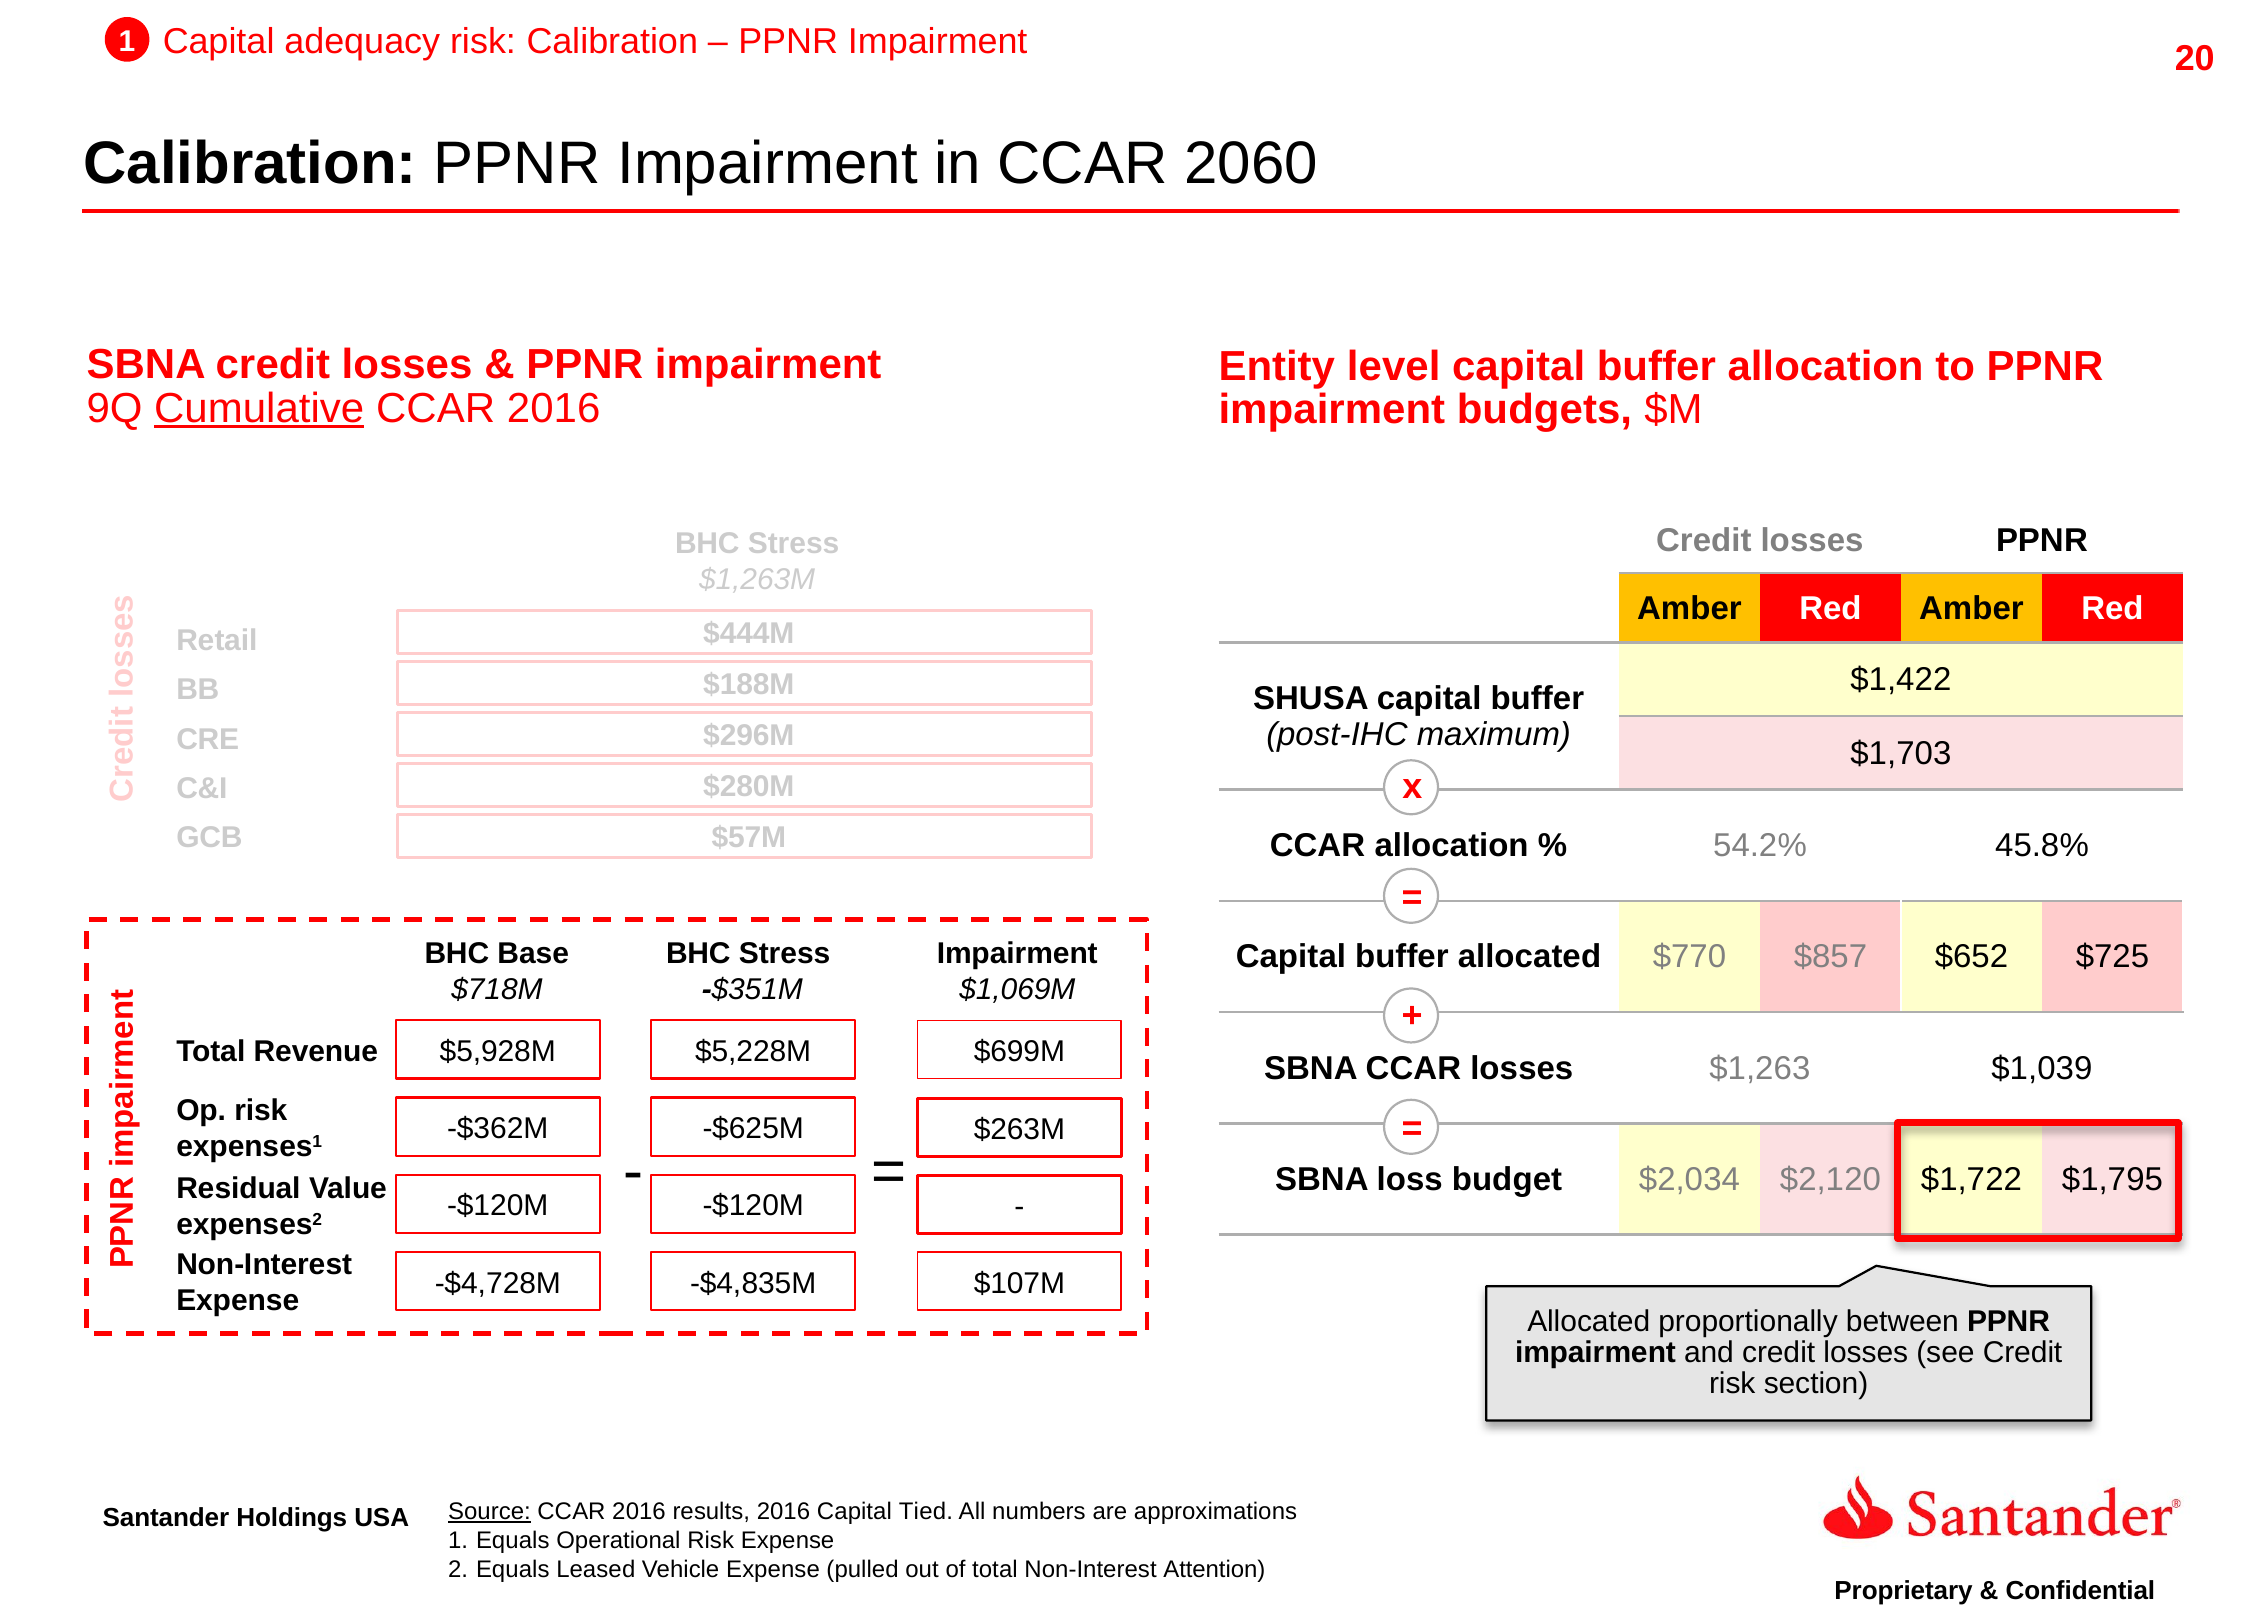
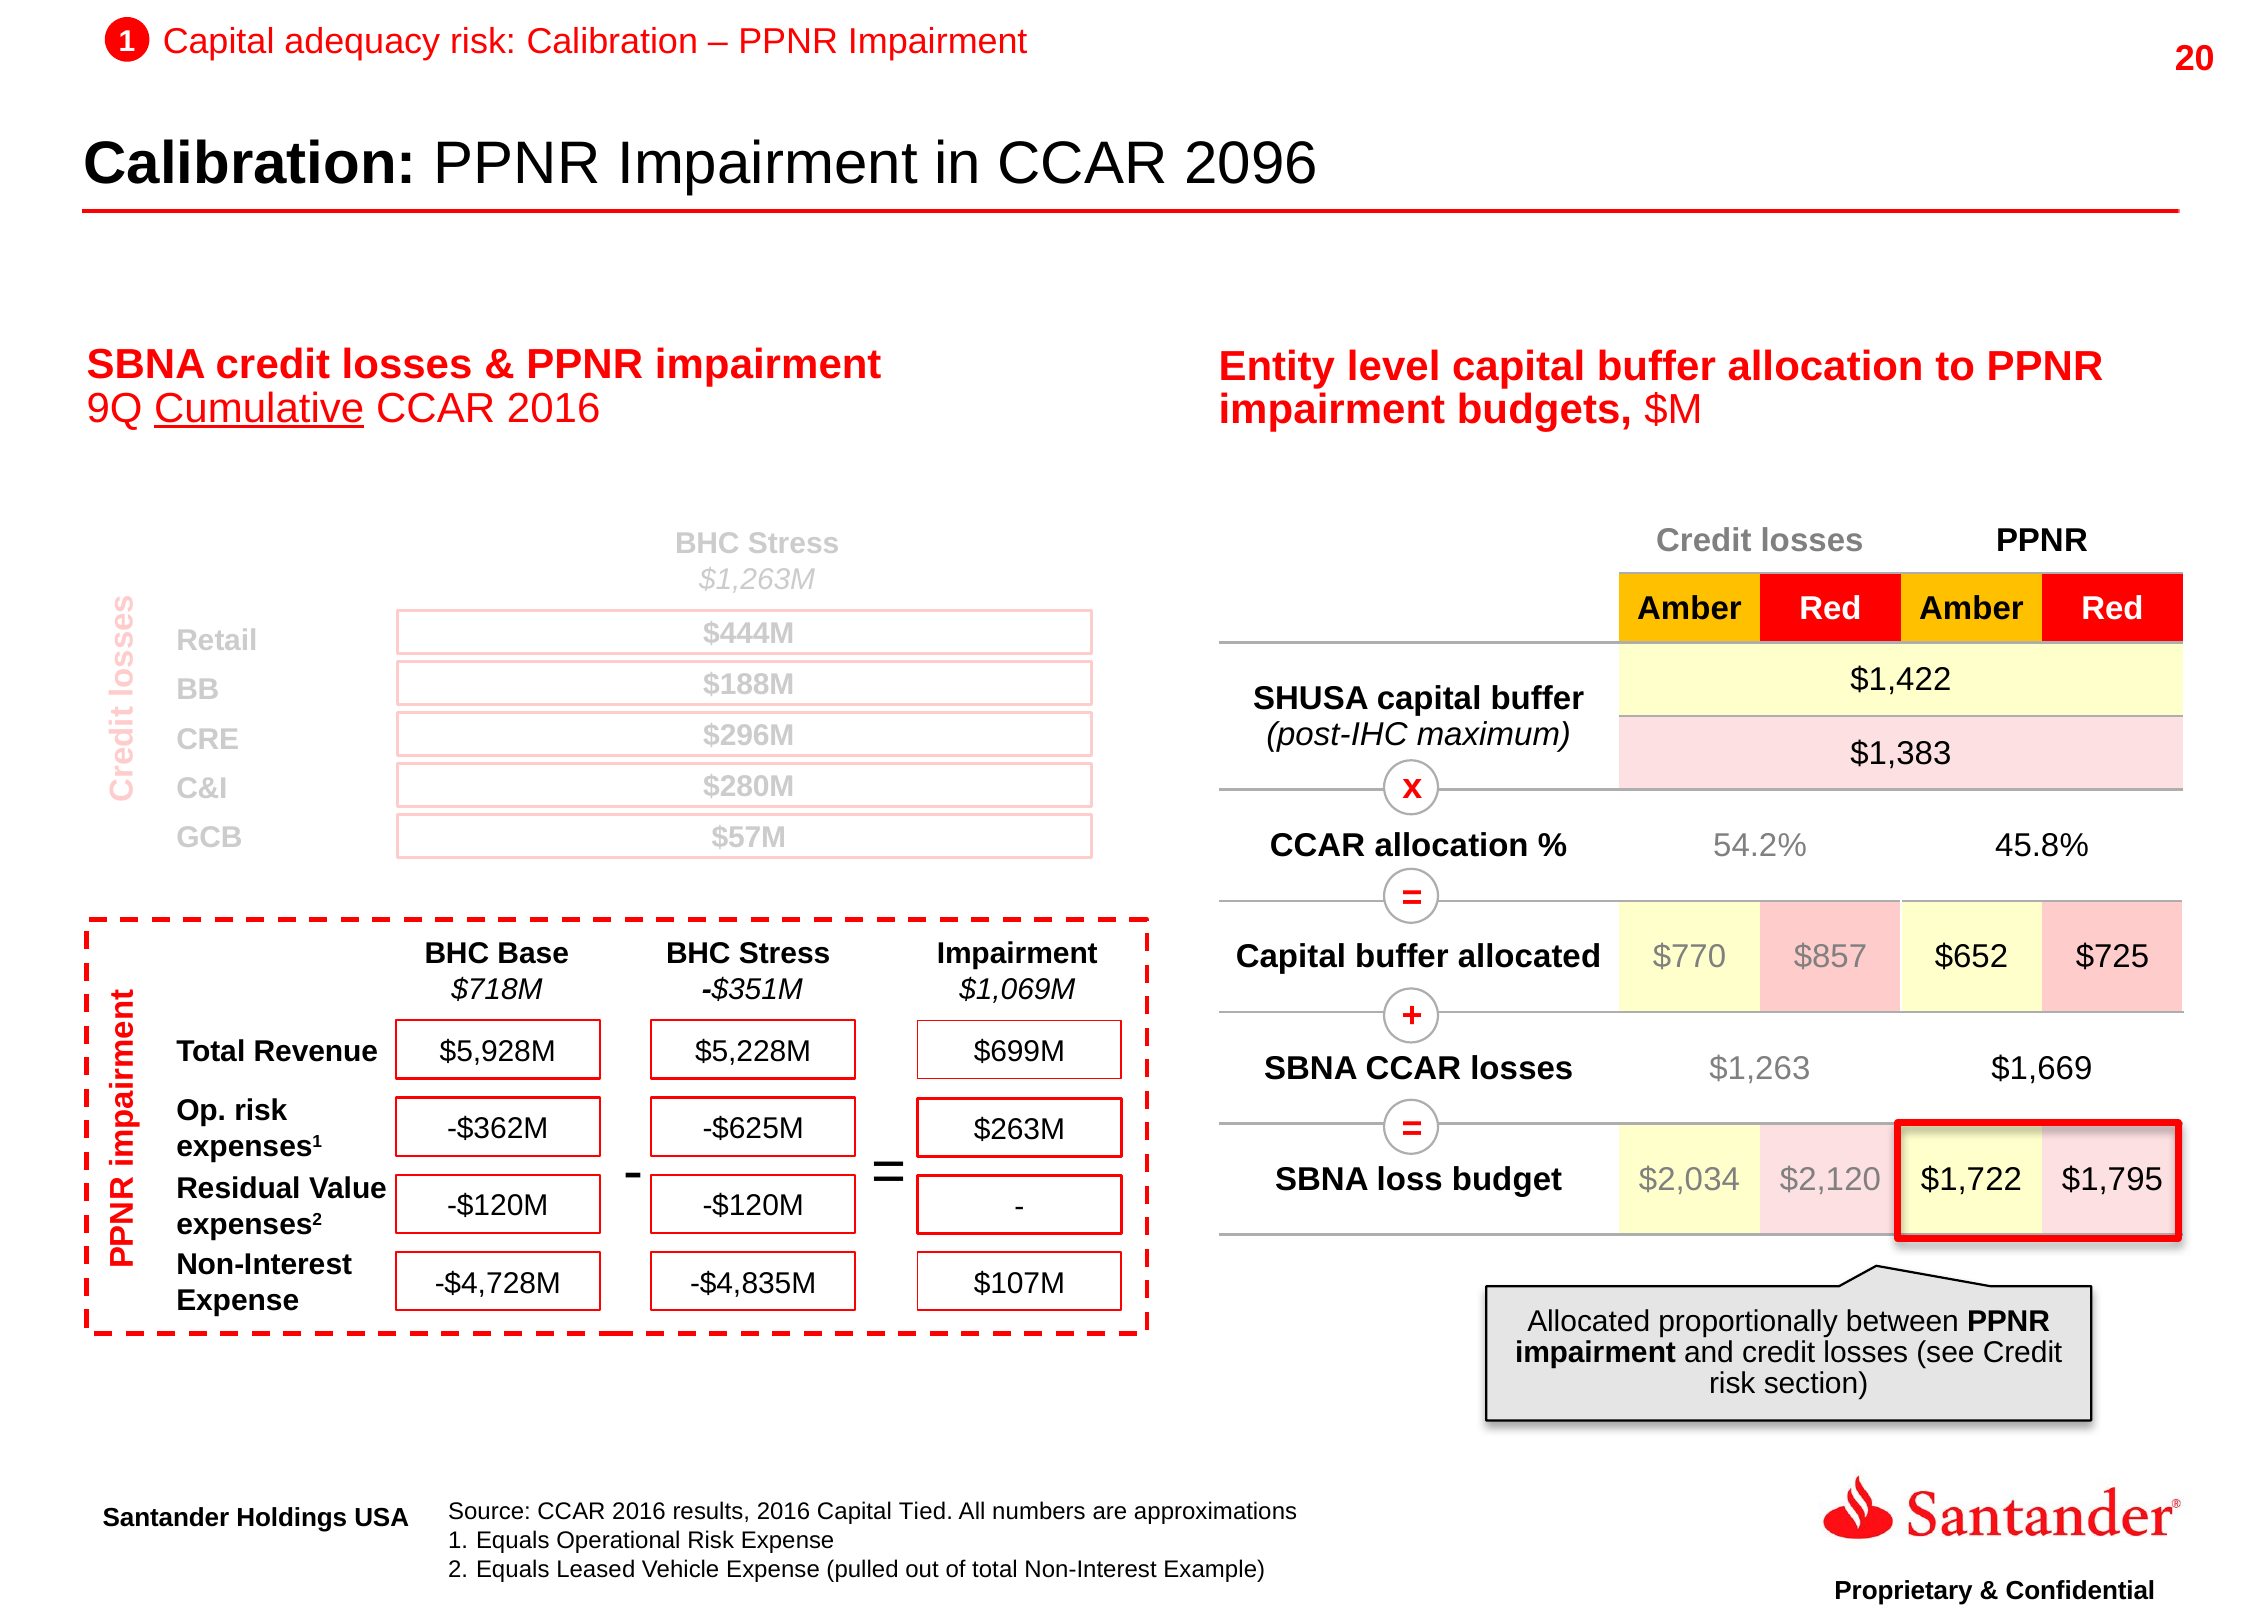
2060: 2060 -> 2096 (1251, 164)
$1,703: $1,703 -> $1,383 (1901, 753)
$1,039: $1,039 -> $1,669 (2042, 1068)
Source underline: present -> none (489, 1512)
Attention: Attention -> Example (1214, 1569)
